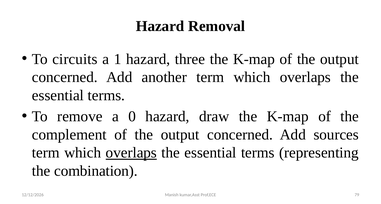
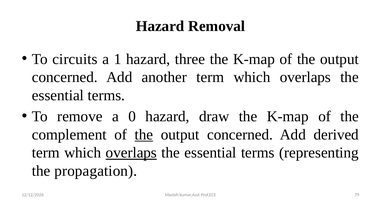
the underline: none -> present (144, 135)
sources: sources -> derived (336, 135)
combination: combination -> propagation (96, 171)
